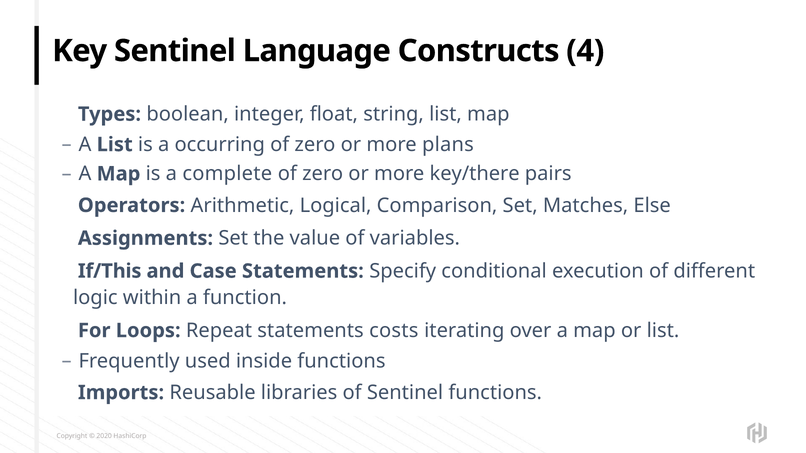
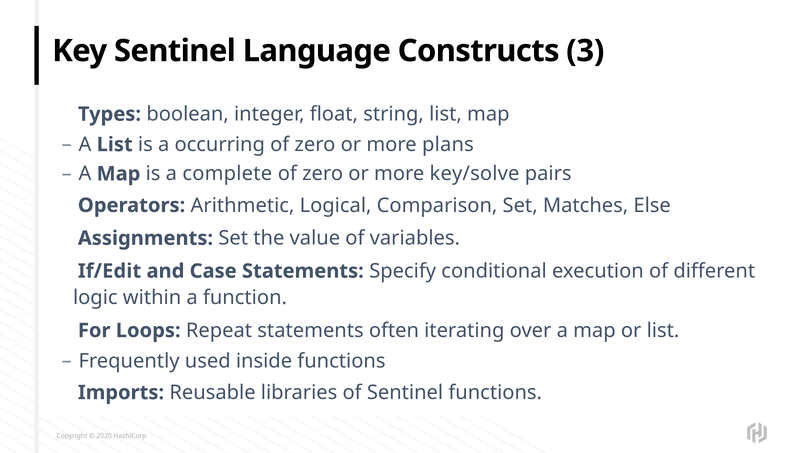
4: 4 -> 3 (585, 51)
key/there: key/there -> key/solve (475, 174)
If/This: If/This -> If/Edit (110, 271)
costs: costs -> often (394, 331)
